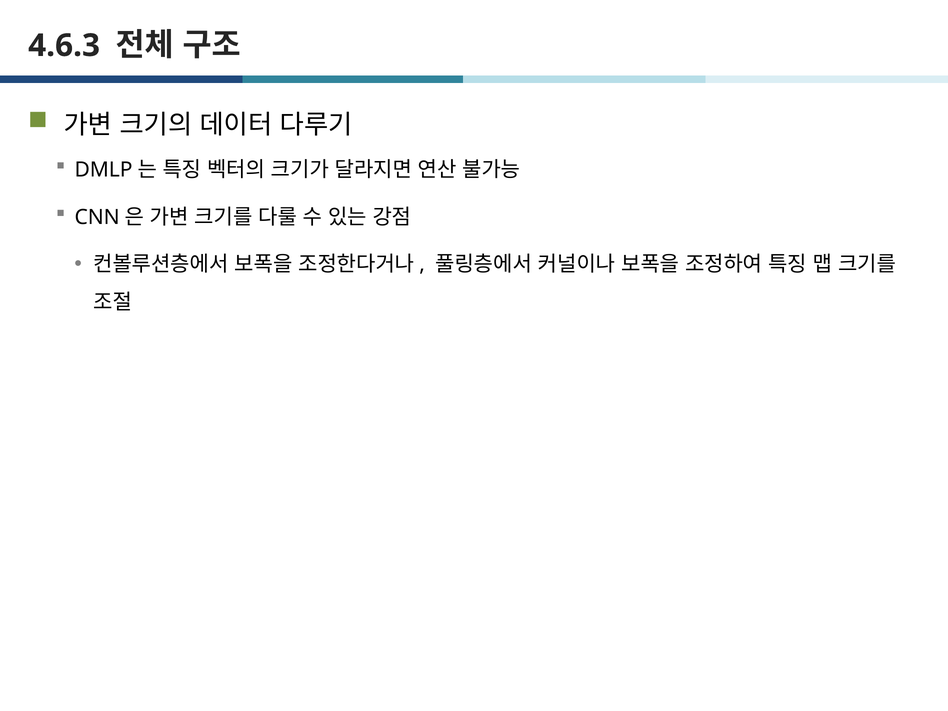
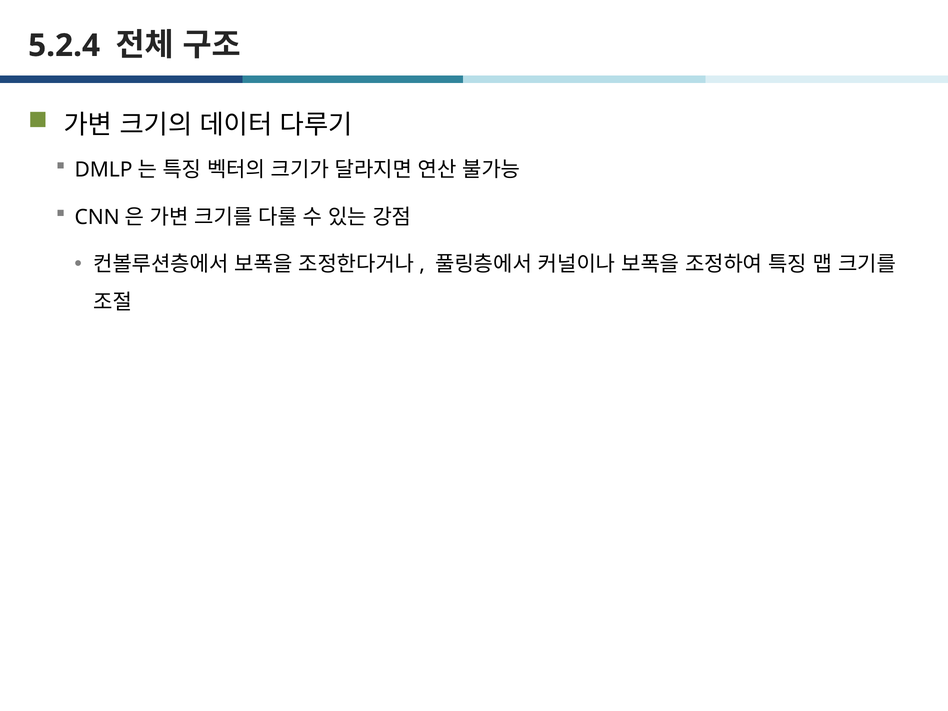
4.6.3: 4.6.3 -> 5.2.4 (64, 46)
